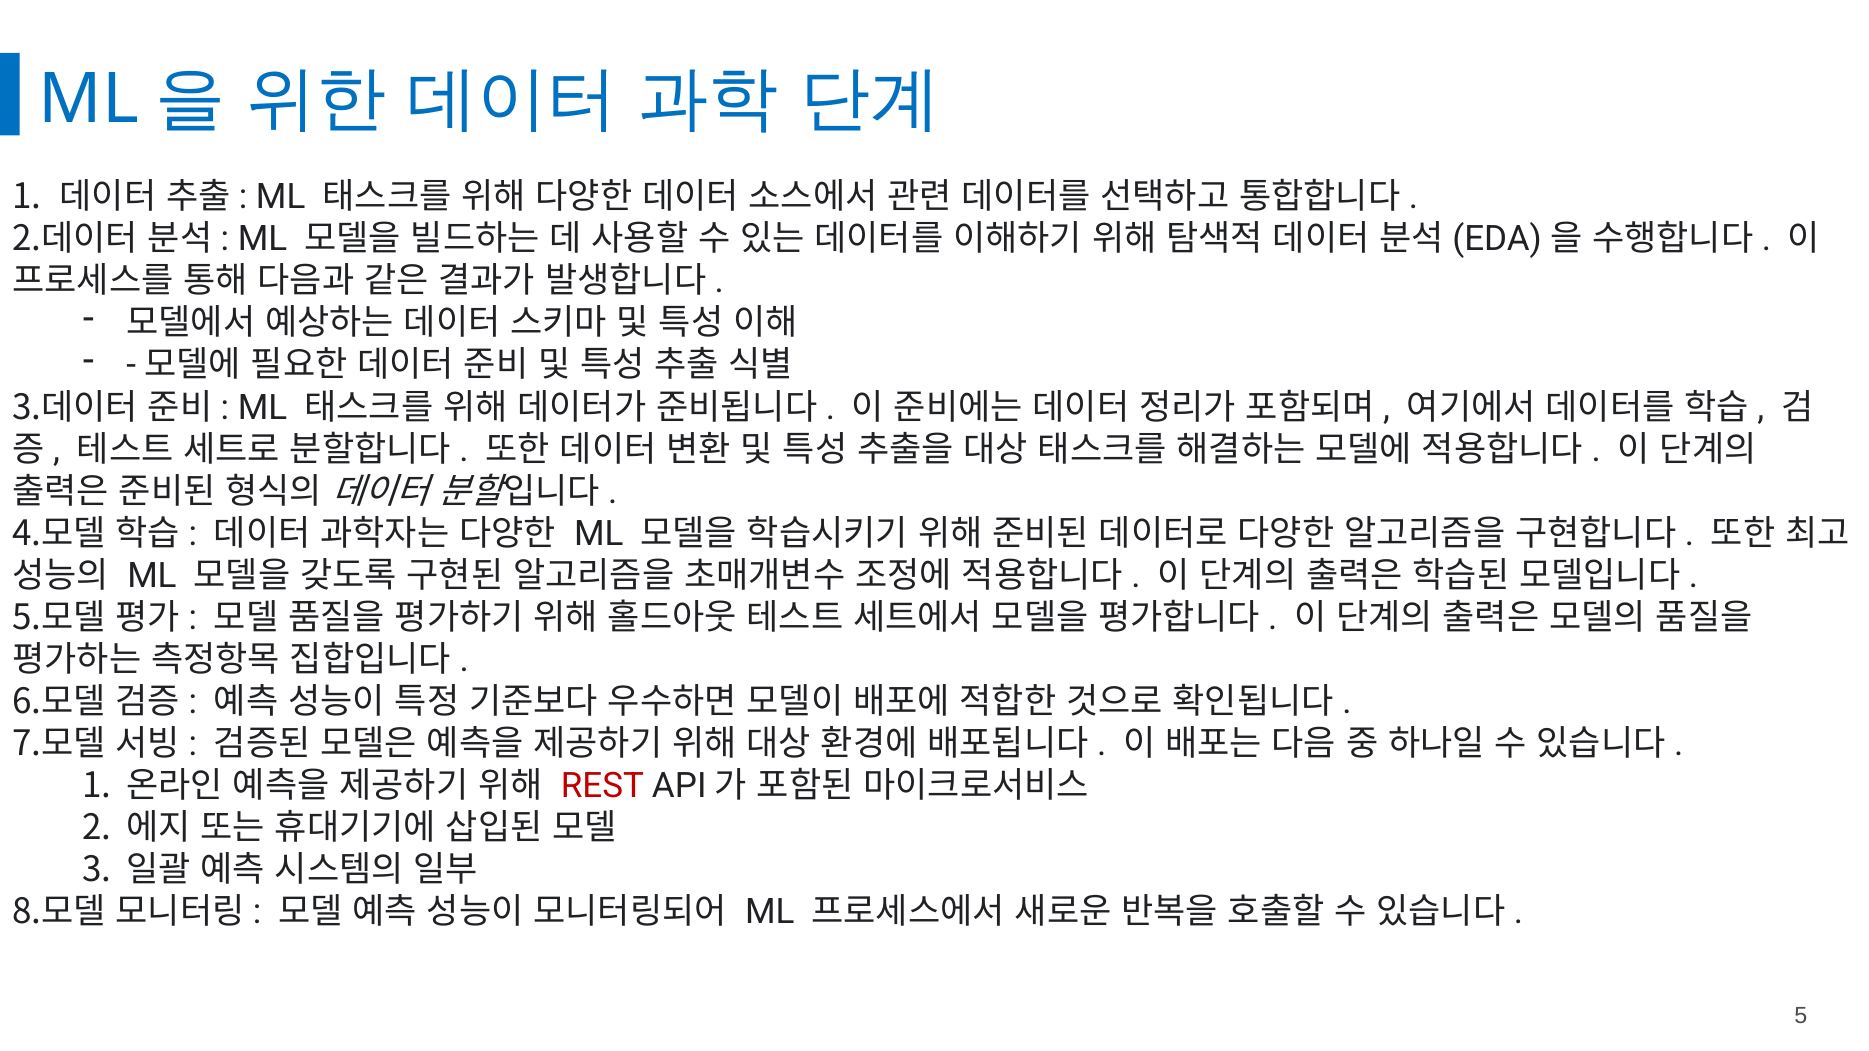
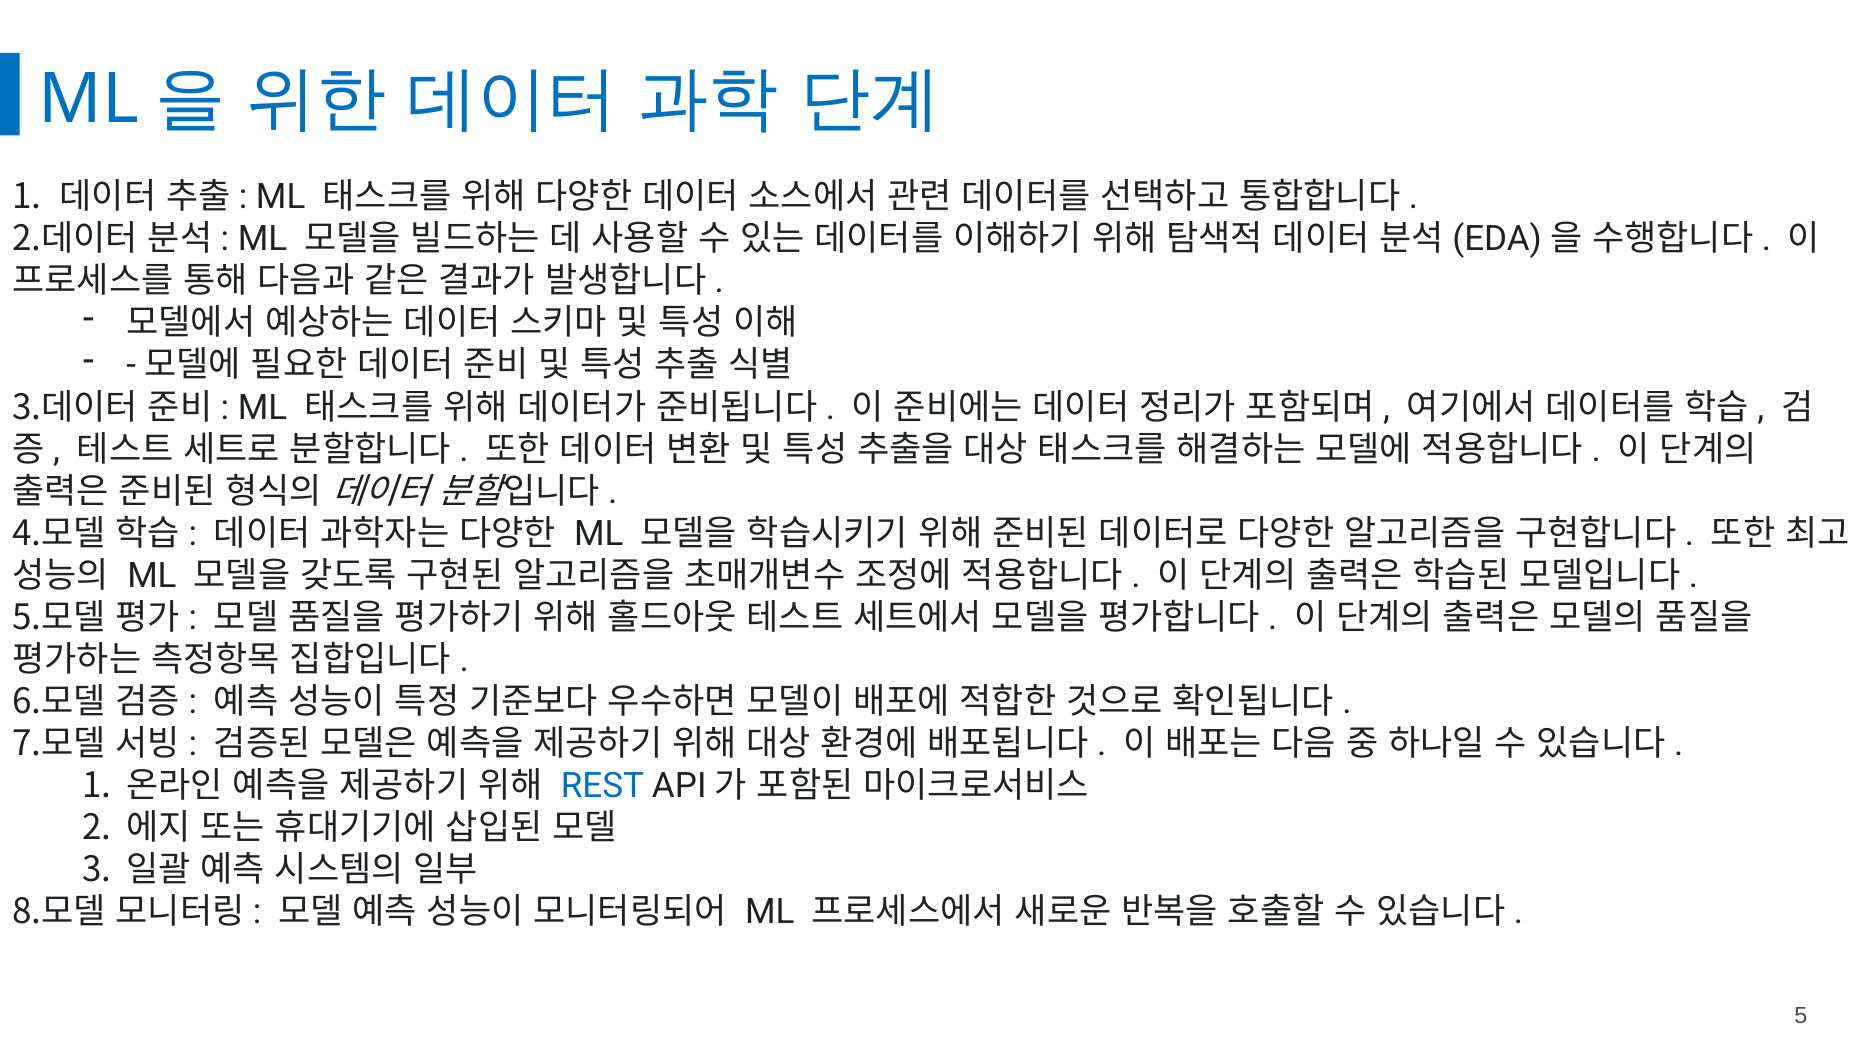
REST colour: red -> blue (602, 786)
